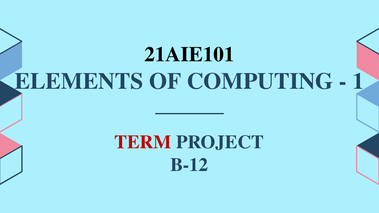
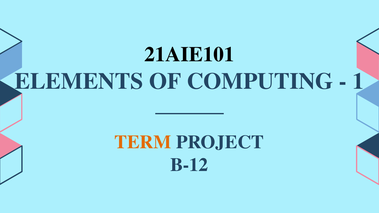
TERM colour: red -> orange (143, 142)
